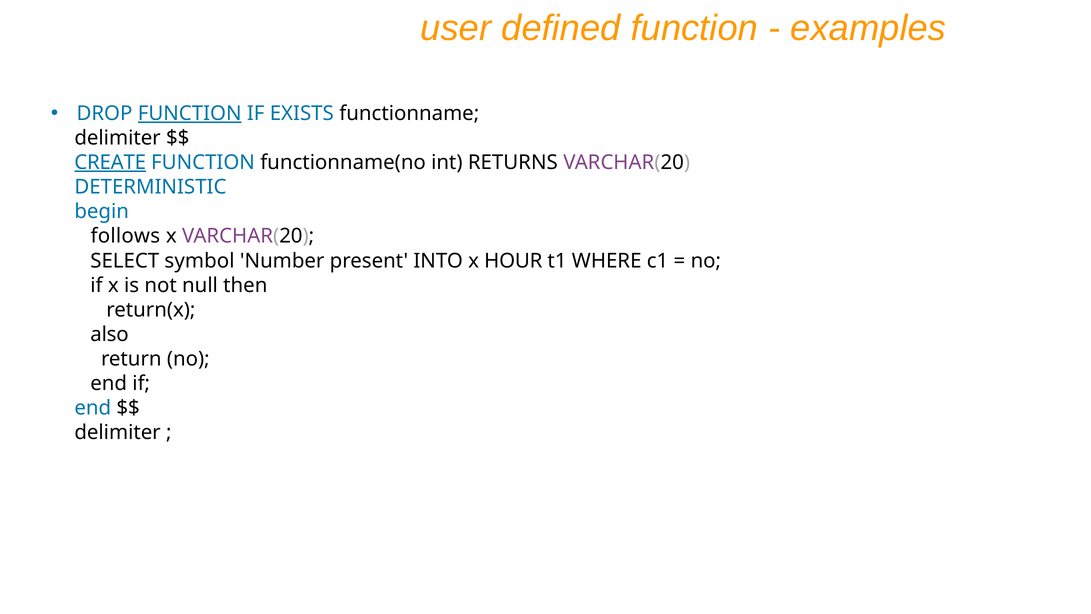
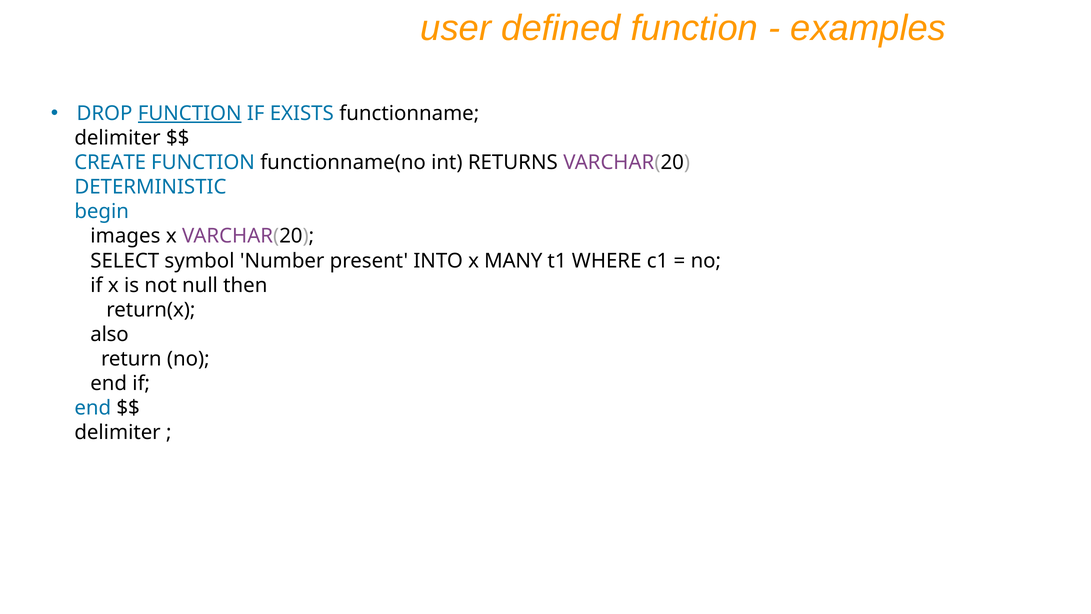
CREATE underline: present -> none (110, 162)
follows: follows -> images (125, 236)
HOUR: HOUR -> MANY (513, 261)
